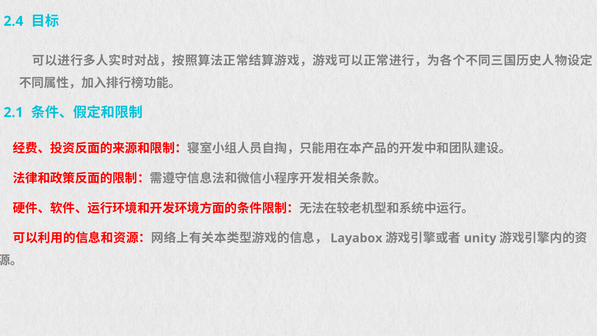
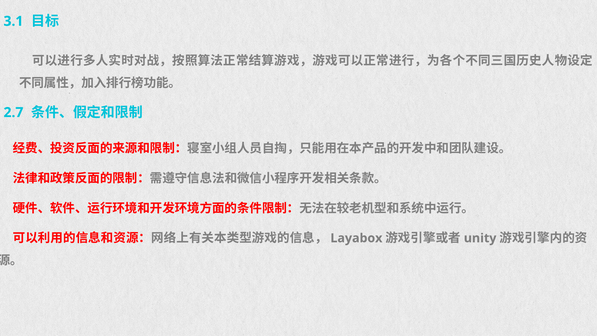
2.4: 2.4 -> 3.1 (13, 21)
2.1: 2.1 -> 2.7 (13, 112)
